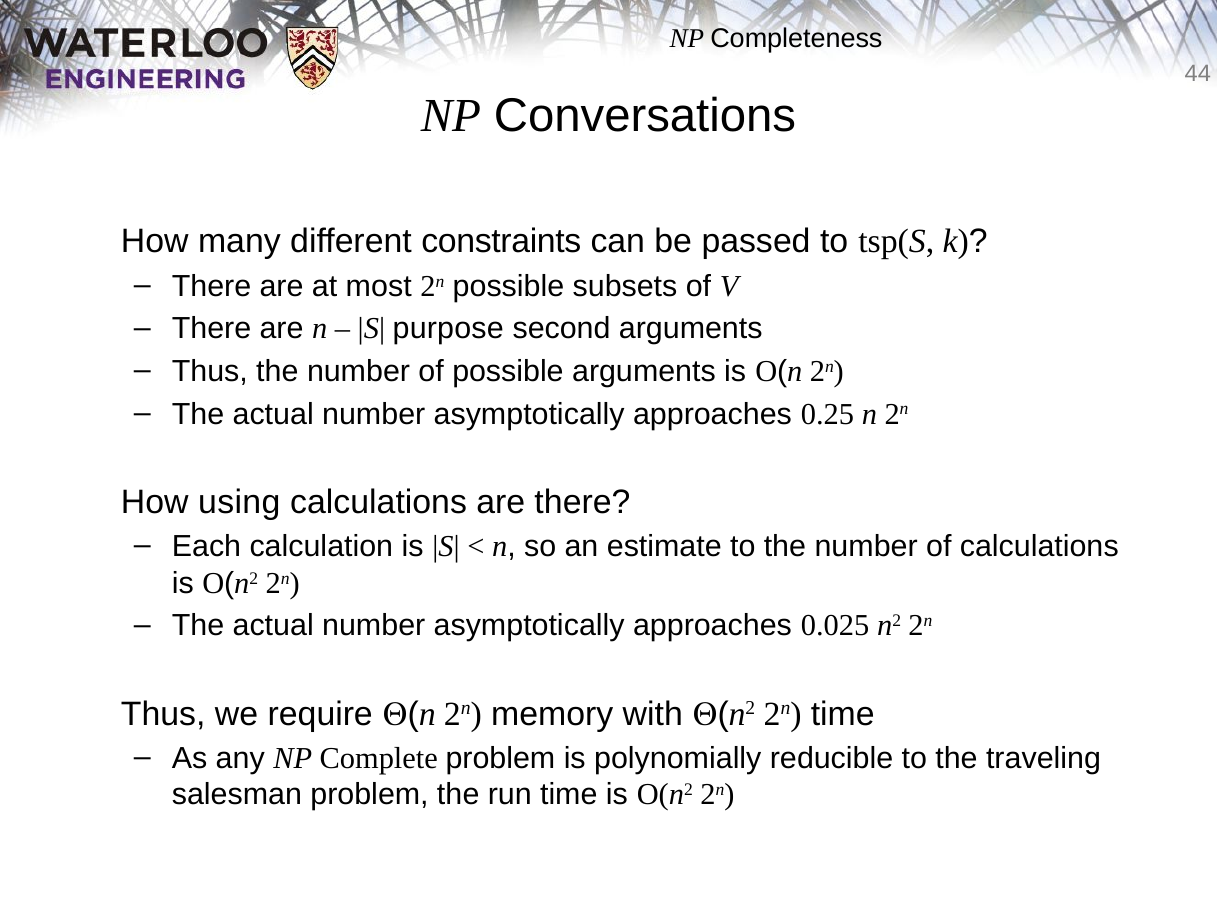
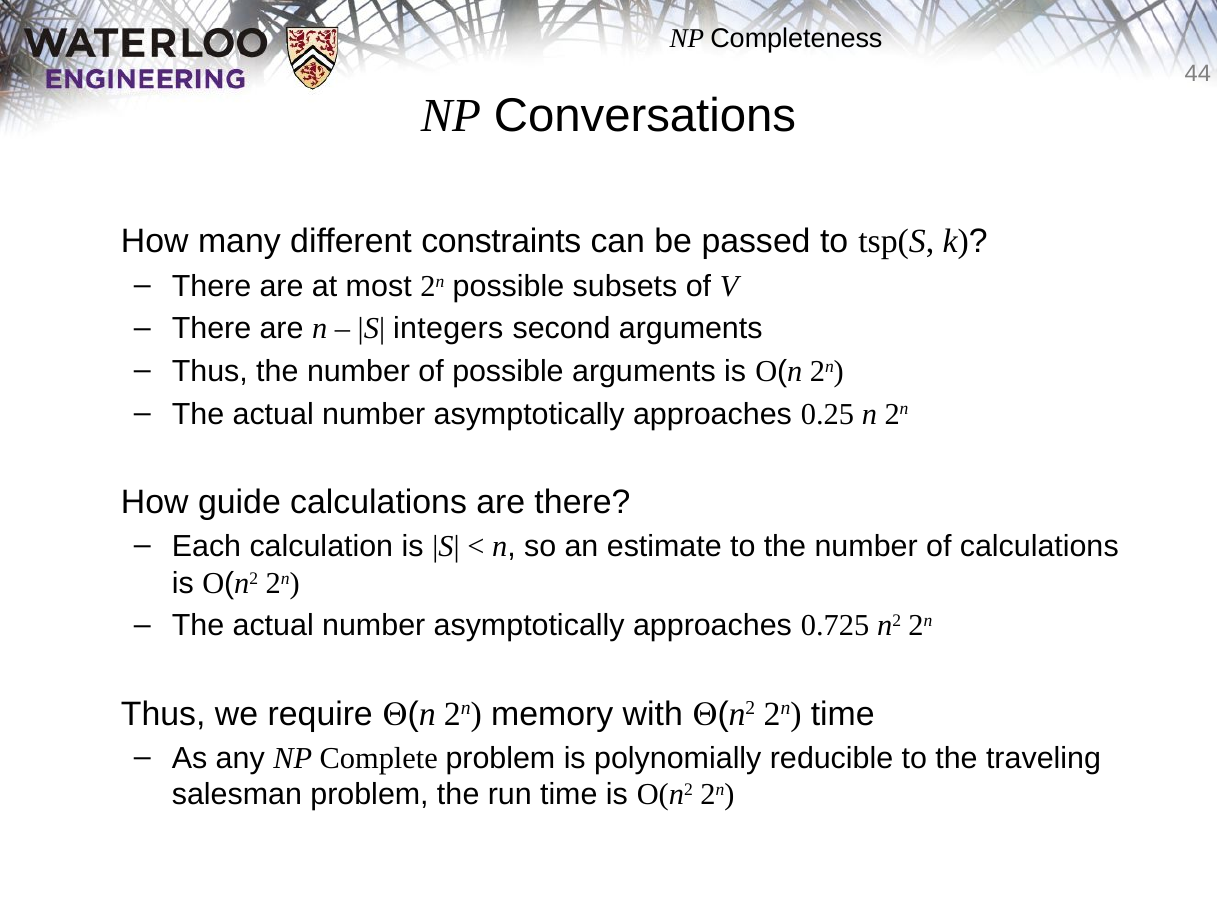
purpose: purpose -> integers (448, 329)
using: using -> guide (239, 502)
0.025: 0.025 -> 0.725 (835, 626)
